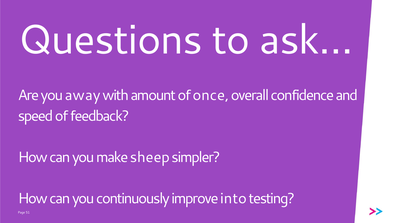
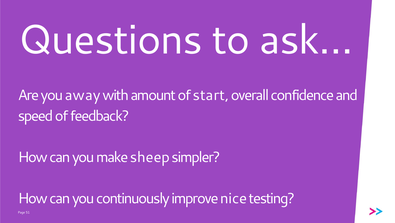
once: once -> start (211, 95)
into: into -> nice (234, 198)
